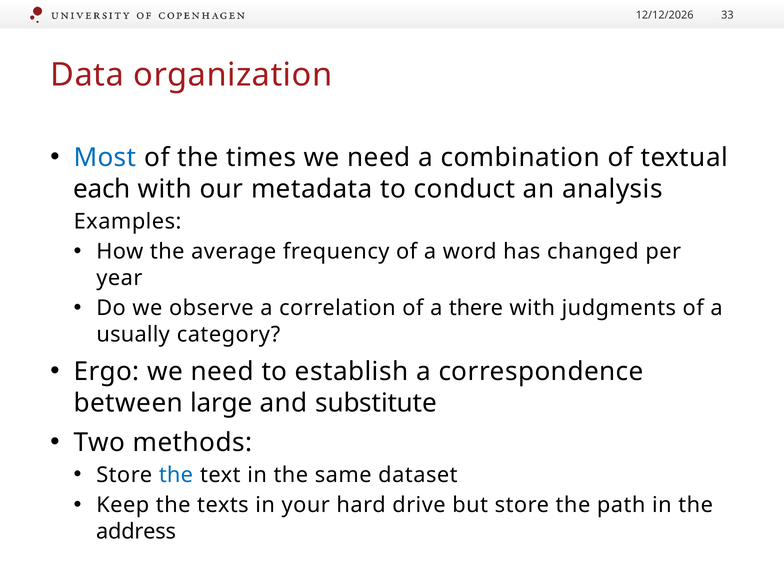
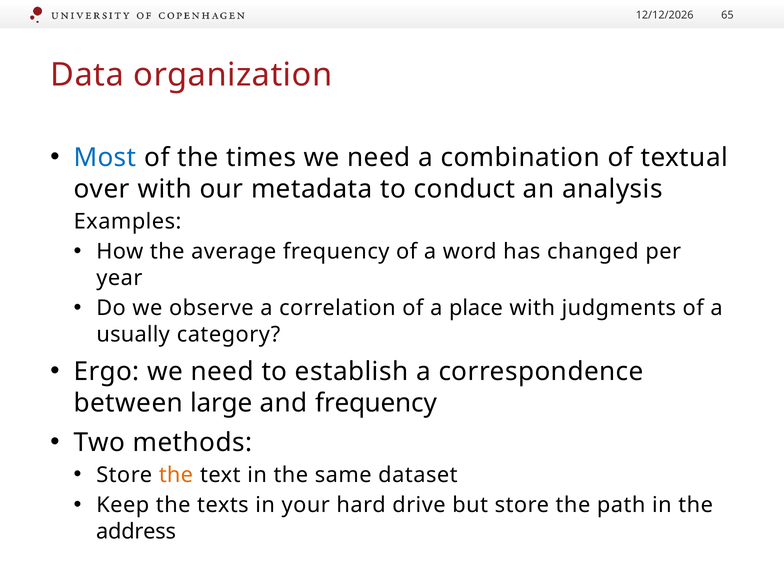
33: 33 -> 65 (727, 15)
each: each -> over (102, 189)
there: there -> place (476, 308)
and substitute: substitute -> frequency (376, 403)
the colour: blue -> orange (176, 475)
